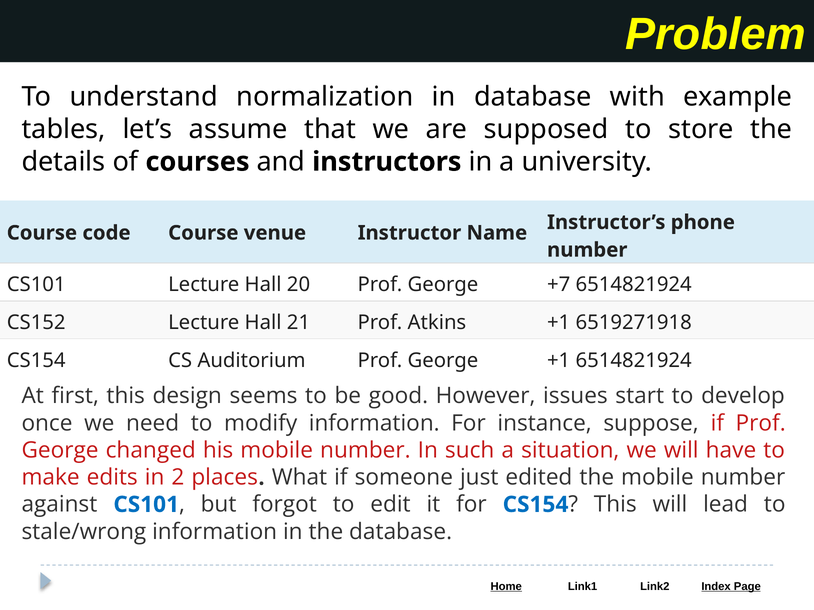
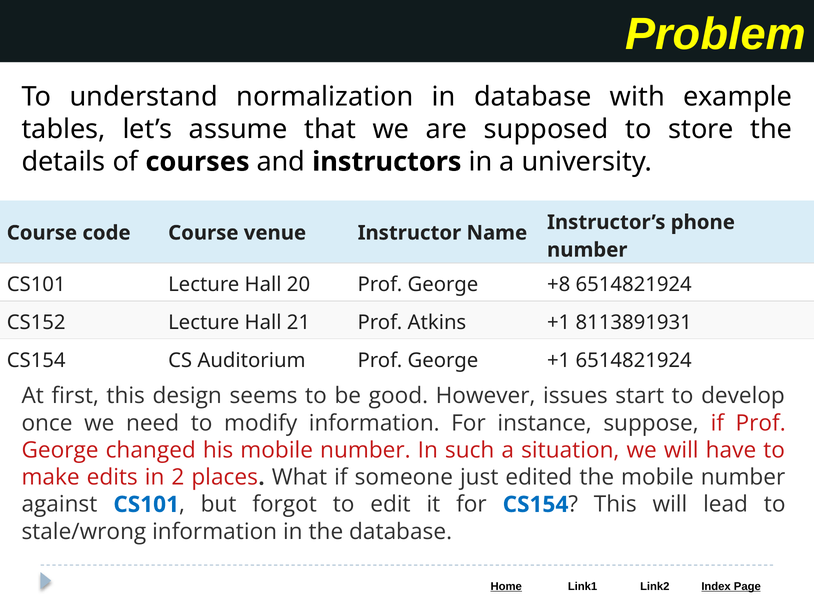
+7: +7 -> +8 (559, 285)
6519271918: 6519271918 -> 8113891931 (634, 323)
